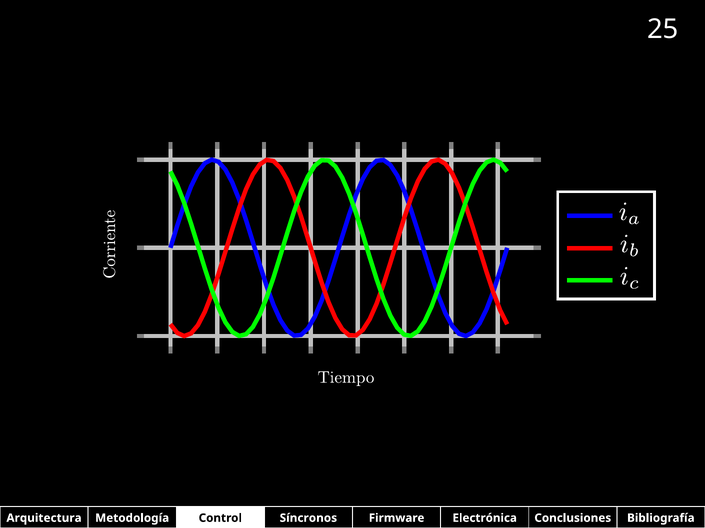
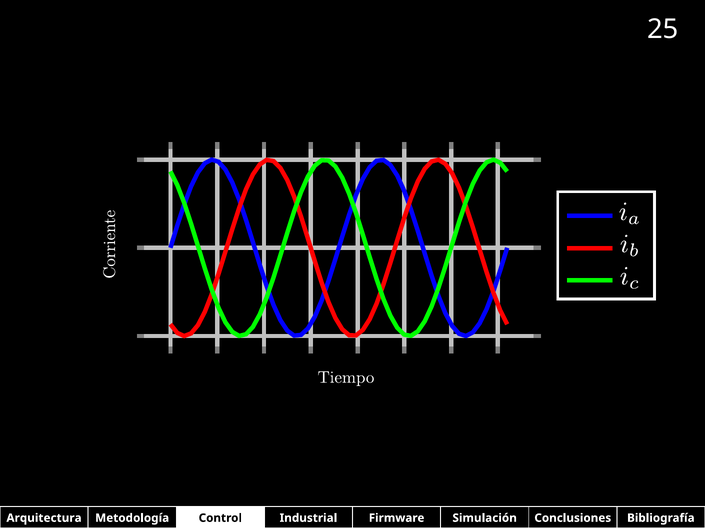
Síncronos: Síncronos -> Industrial (308, 519)
Electrónica: Electrónica -> Simulación (485, 519)
